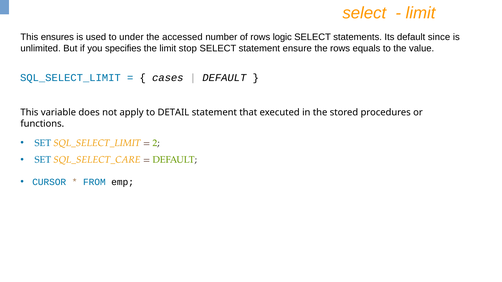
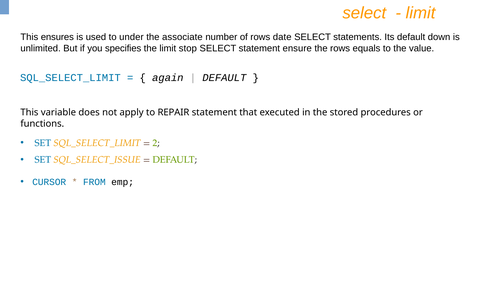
accessed: accessed -> associate (182, 37)
logic: logic -> date (282, 37)
since: since -> down (439, 37)
cases: cases -> again (168, 78)
DETAIL: DETAIL -> REPAIR (173, 113)
SQL_SELECT_CARE: SQL_SELECT_CARE -> SQL_SELECT_ISSUE (97, 160)
